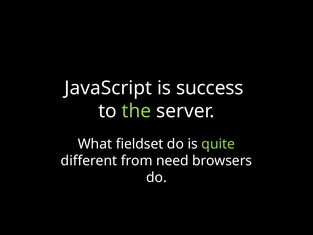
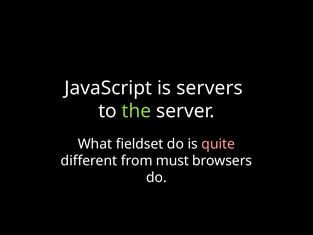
success: success -> servers (210, 88)
quite colour: light green -> pink (218, 144)
need: need -> must (172, 161)
